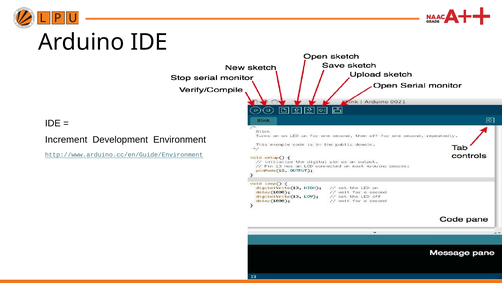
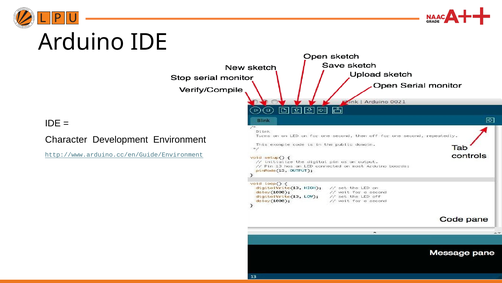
Increment: Increment -> Character (66, 140)
